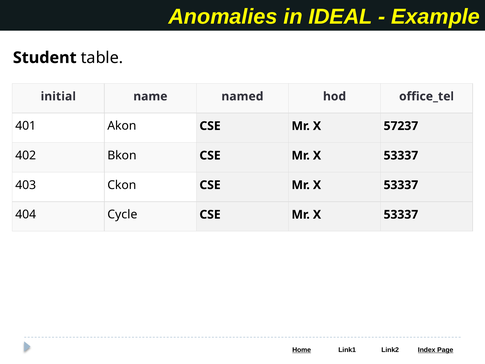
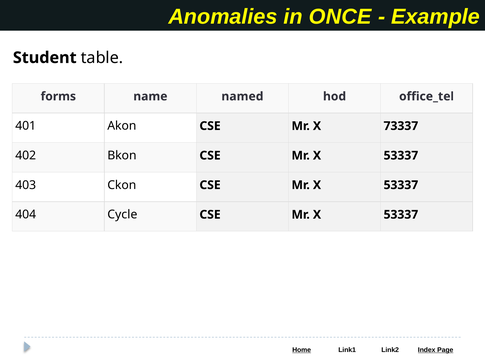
IDEAL: IDEAL -> ONCE (340, 17)
initial: initial -> forms (58, 96)
57237: 57237 -> 73337 (401, 126)
